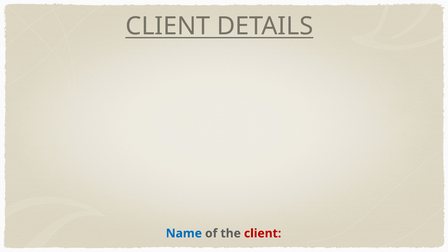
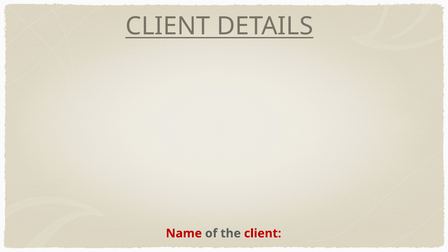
Name colour: blue -> red (184, 233)
